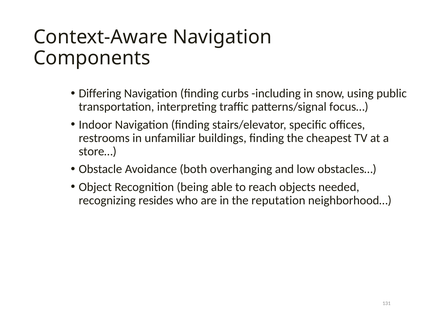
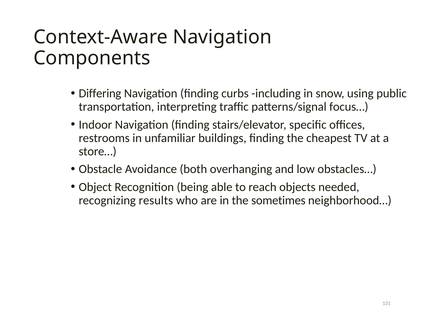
resides: resides -> results (156, 200)
reputation: reputation -> sometimes (278, 200)
